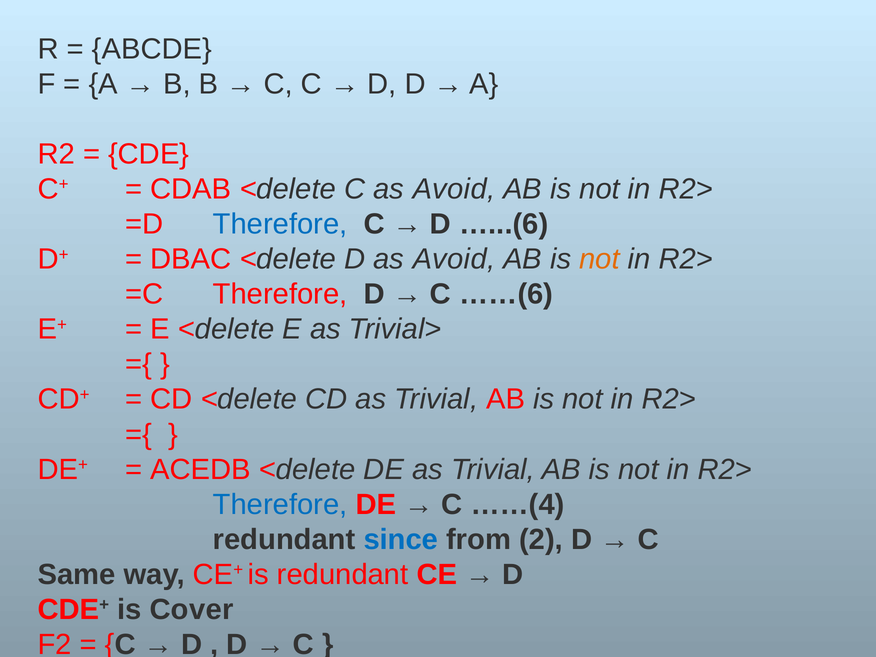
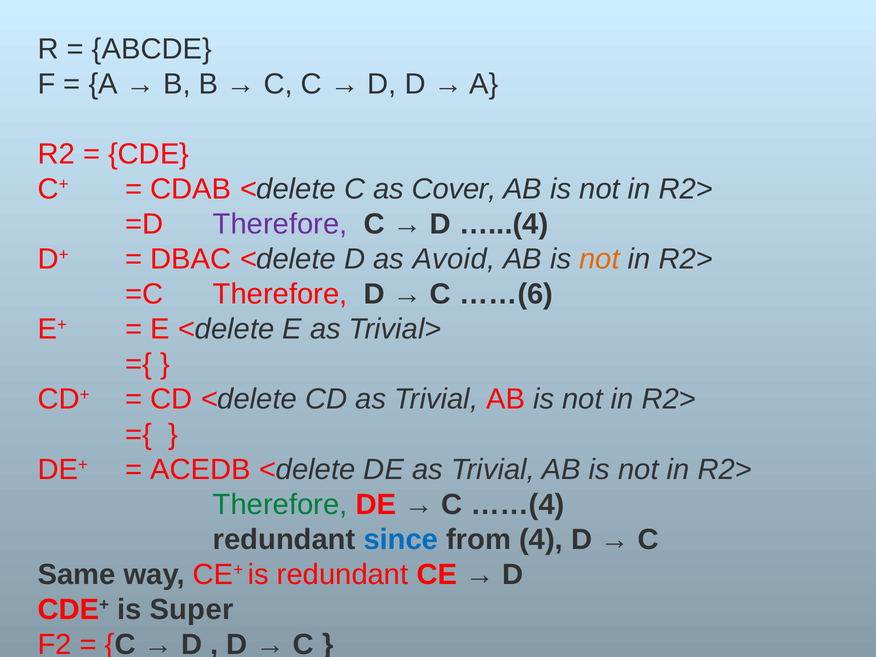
C as Avoid: Avoid -> Cover (454, 189)
Therefore colour: blue -> purple (280, 224)
…...(6: …...(6 -> …...(4 (504, 224)
Therefore colour: blue -> green (280, 504)
2: 2 -> 4 (541, 540)
Cover: Cover -> Super (192, 610)
